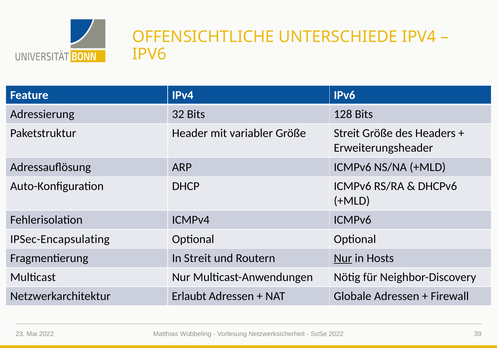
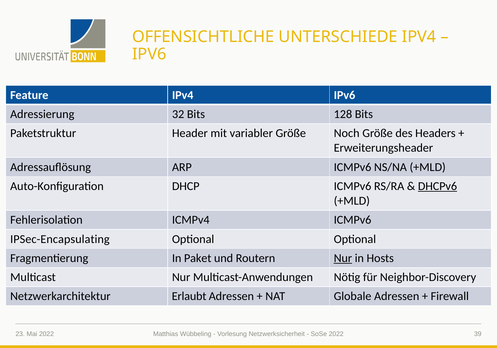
Größe Streit: Streit -> Noch (347, 133)
DHCPv6 underline: none -> present (437, 186)
In Streit: Streit -> Paket (198, 259)
